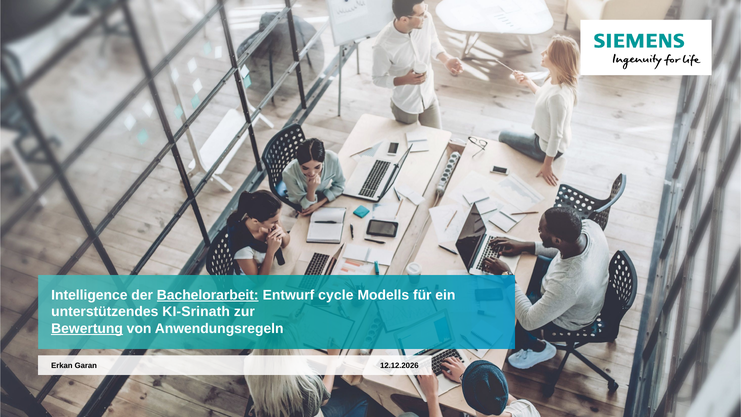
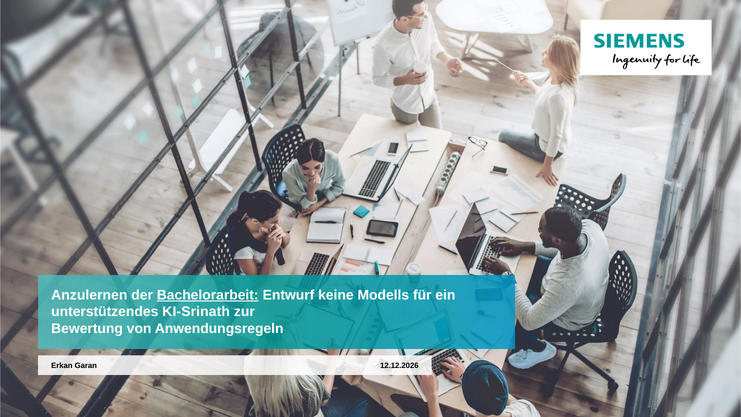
Intelligence: Intelligence -> Anzulernen (89, 295)
cycle: cycle -> keine (336, 295)
Bewertung underline: present -> none (87, 328)
